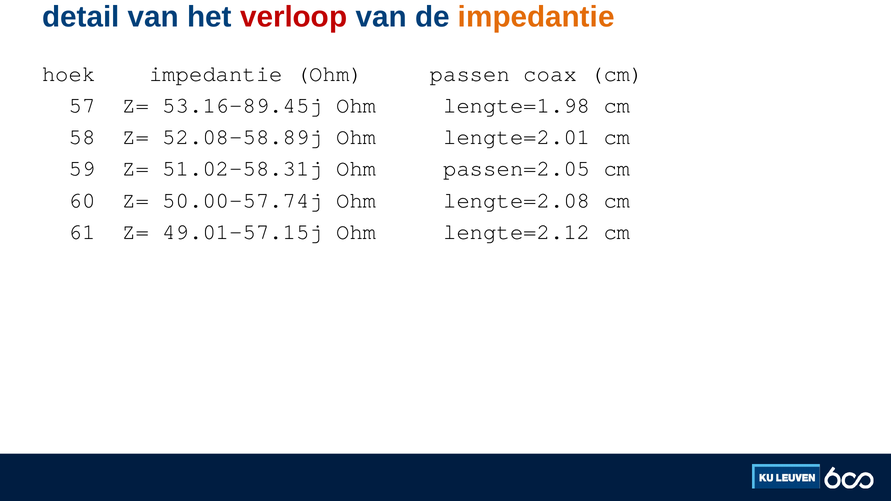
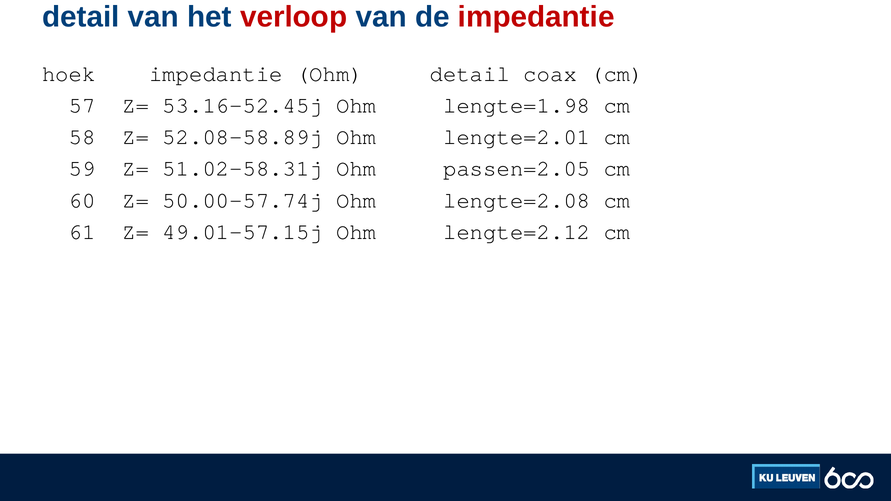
impedantie colour: orange -> red (536, 17)
Ohm passen: passen -> detail (470, 74)
53.16-89.45j: 53.16-89.45j -> 53.16-52.45j (243, 106)
